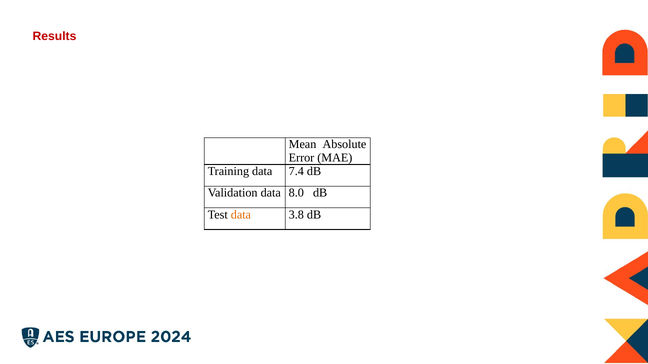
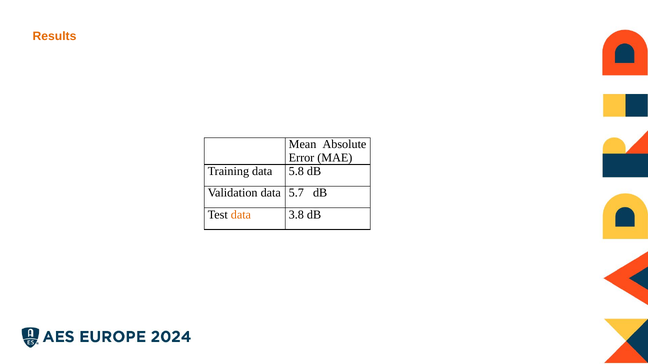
Results colour: red -> orange (54, 36)
7.4: 7.4 -> 5.8 (296, 172)
8.0: 8.0 -> 5.7 (296, 193)
